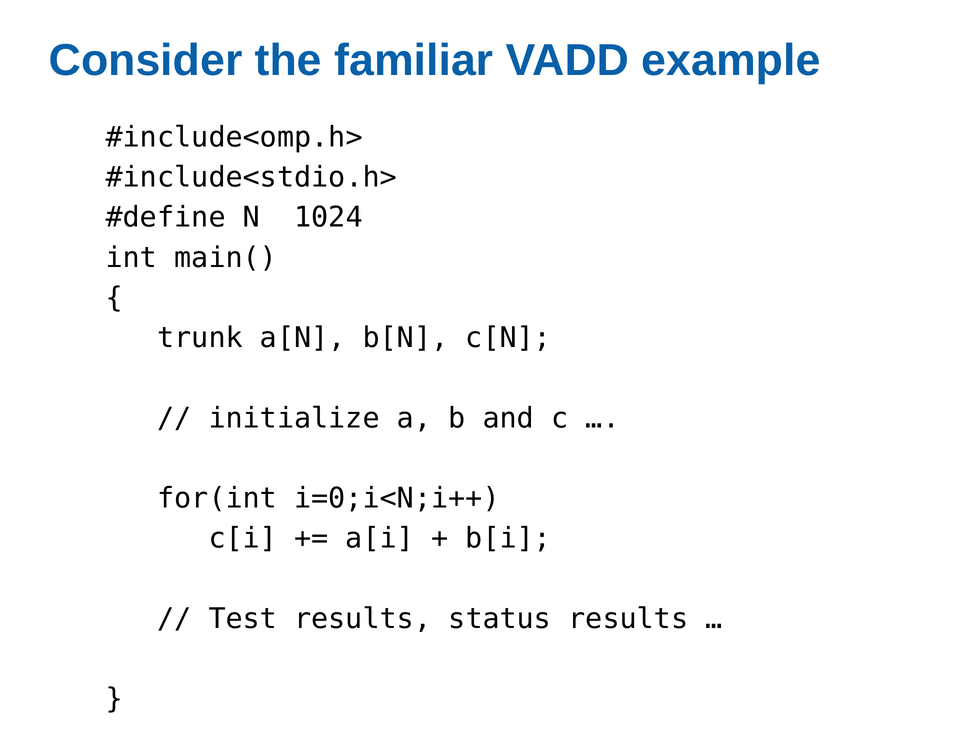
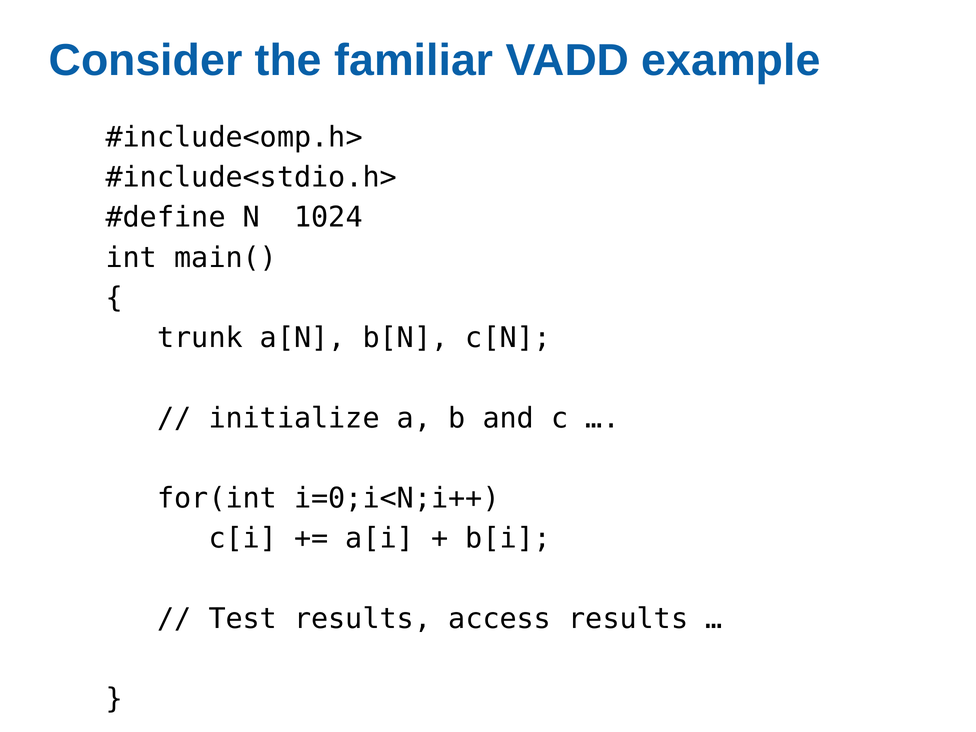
status: status -> access (500, 619)
